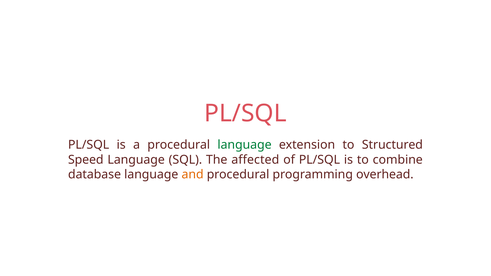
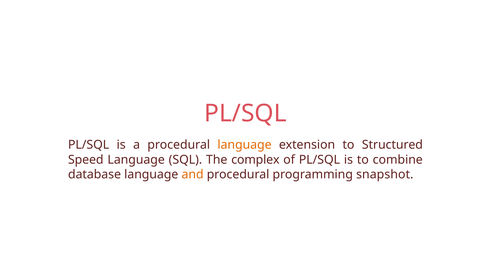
language colour: green -> orange (245, 145)
affected: affected -> complex (255, 160)
overhead: overhead -> snapshot (385, 175)
